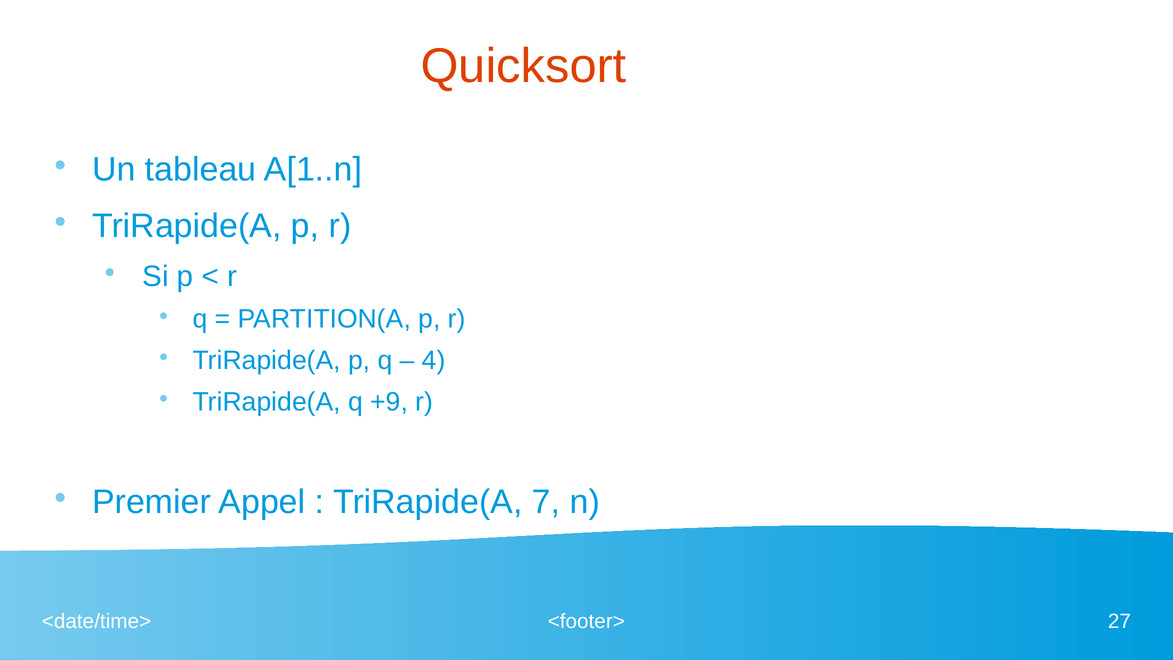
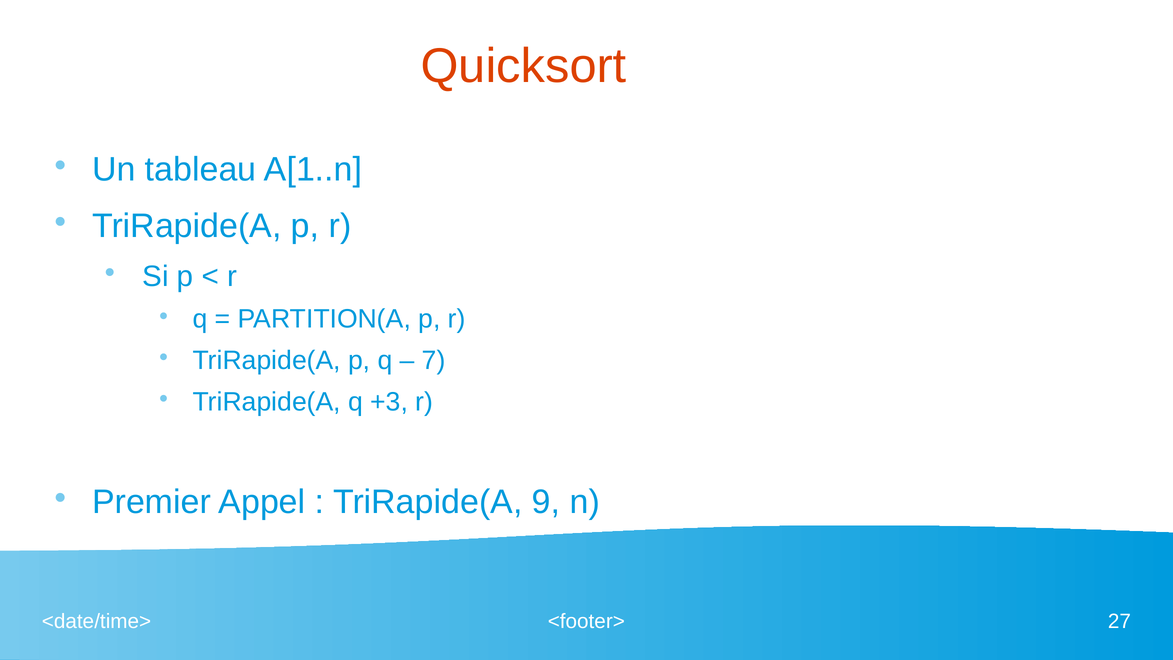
4: 4 -> 7 (434, 360)
+9: +9 -> +3 (389, 402)
7: 7 -> 9 (546, 502)
